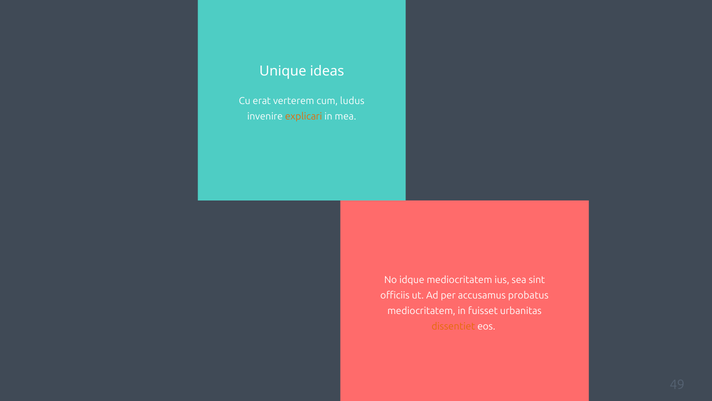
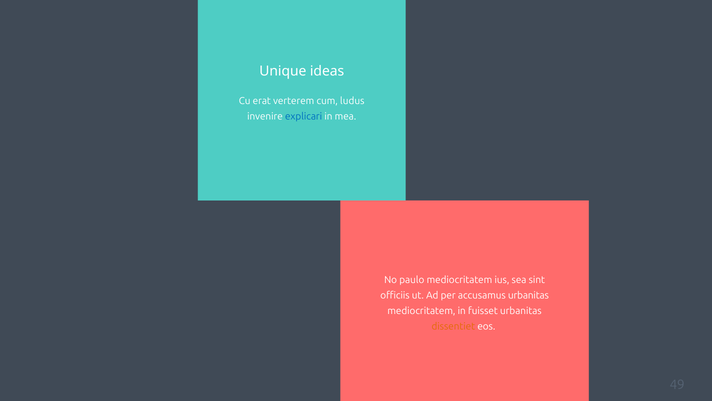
explicari colour: orange -> blue (304, 116)
idque: idque -> paulo (412, 280)
accusamus probatus: probatus -> urbanitas (528, 295)
